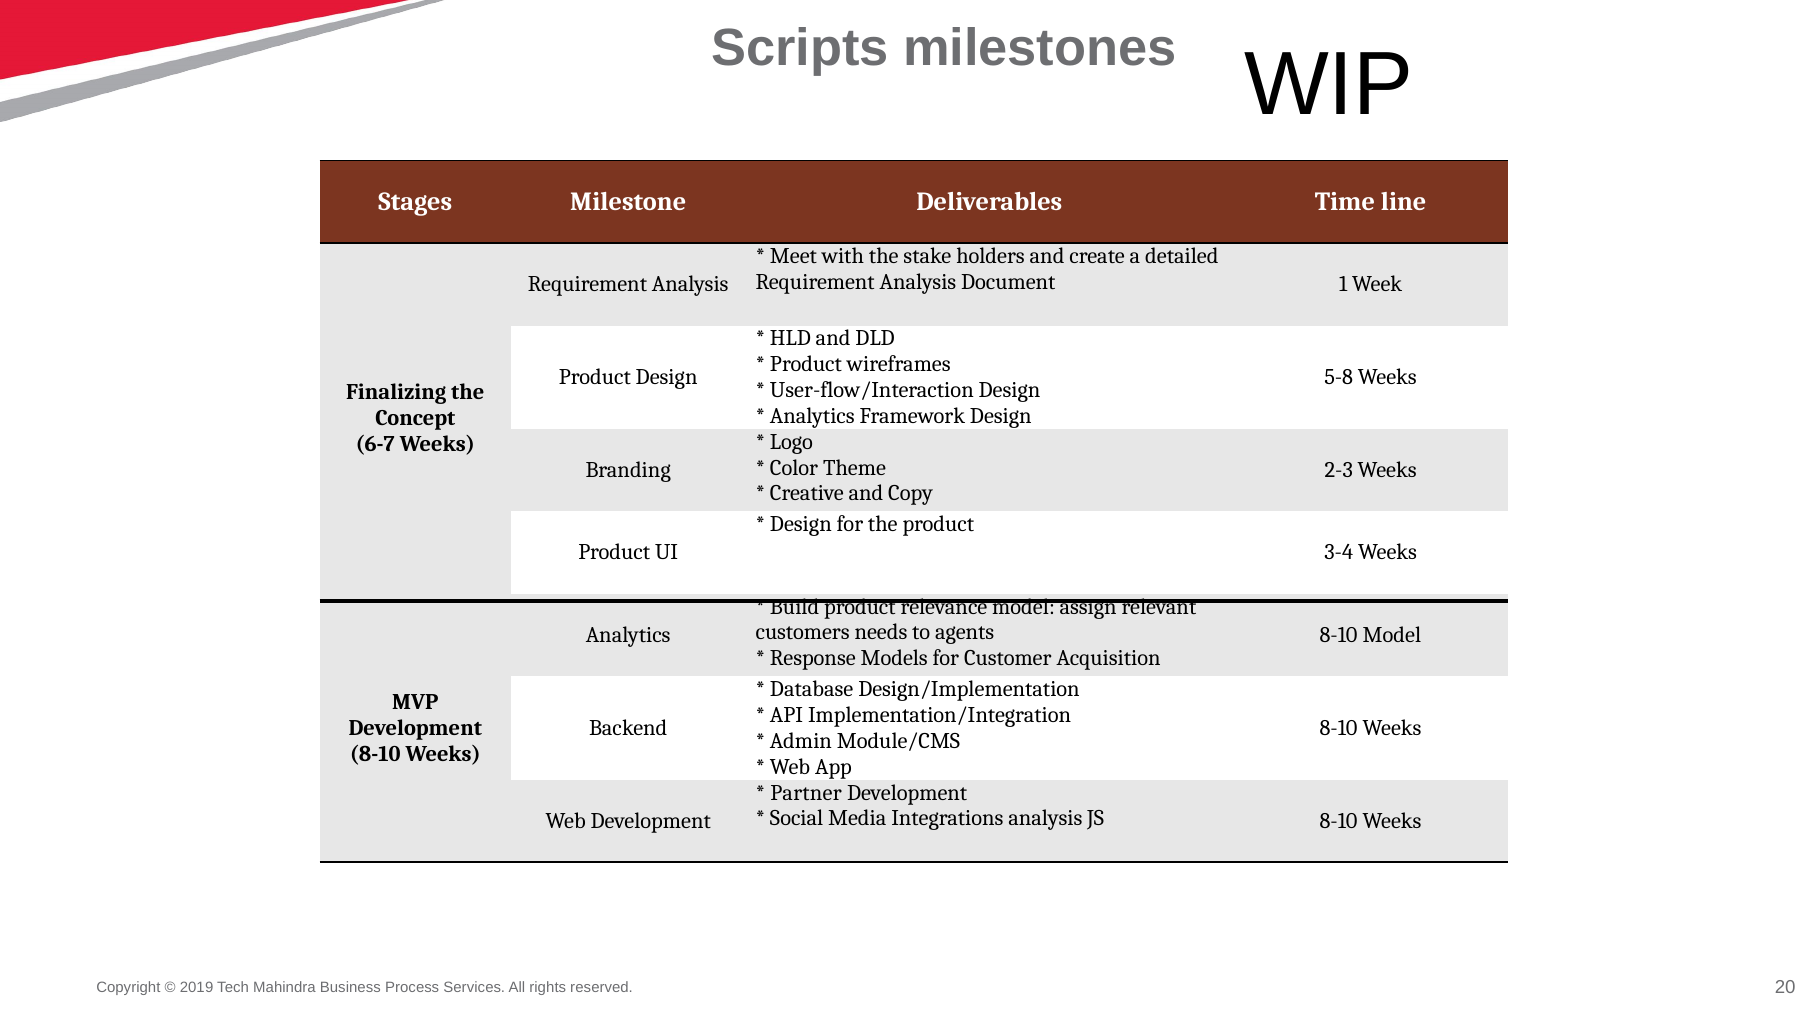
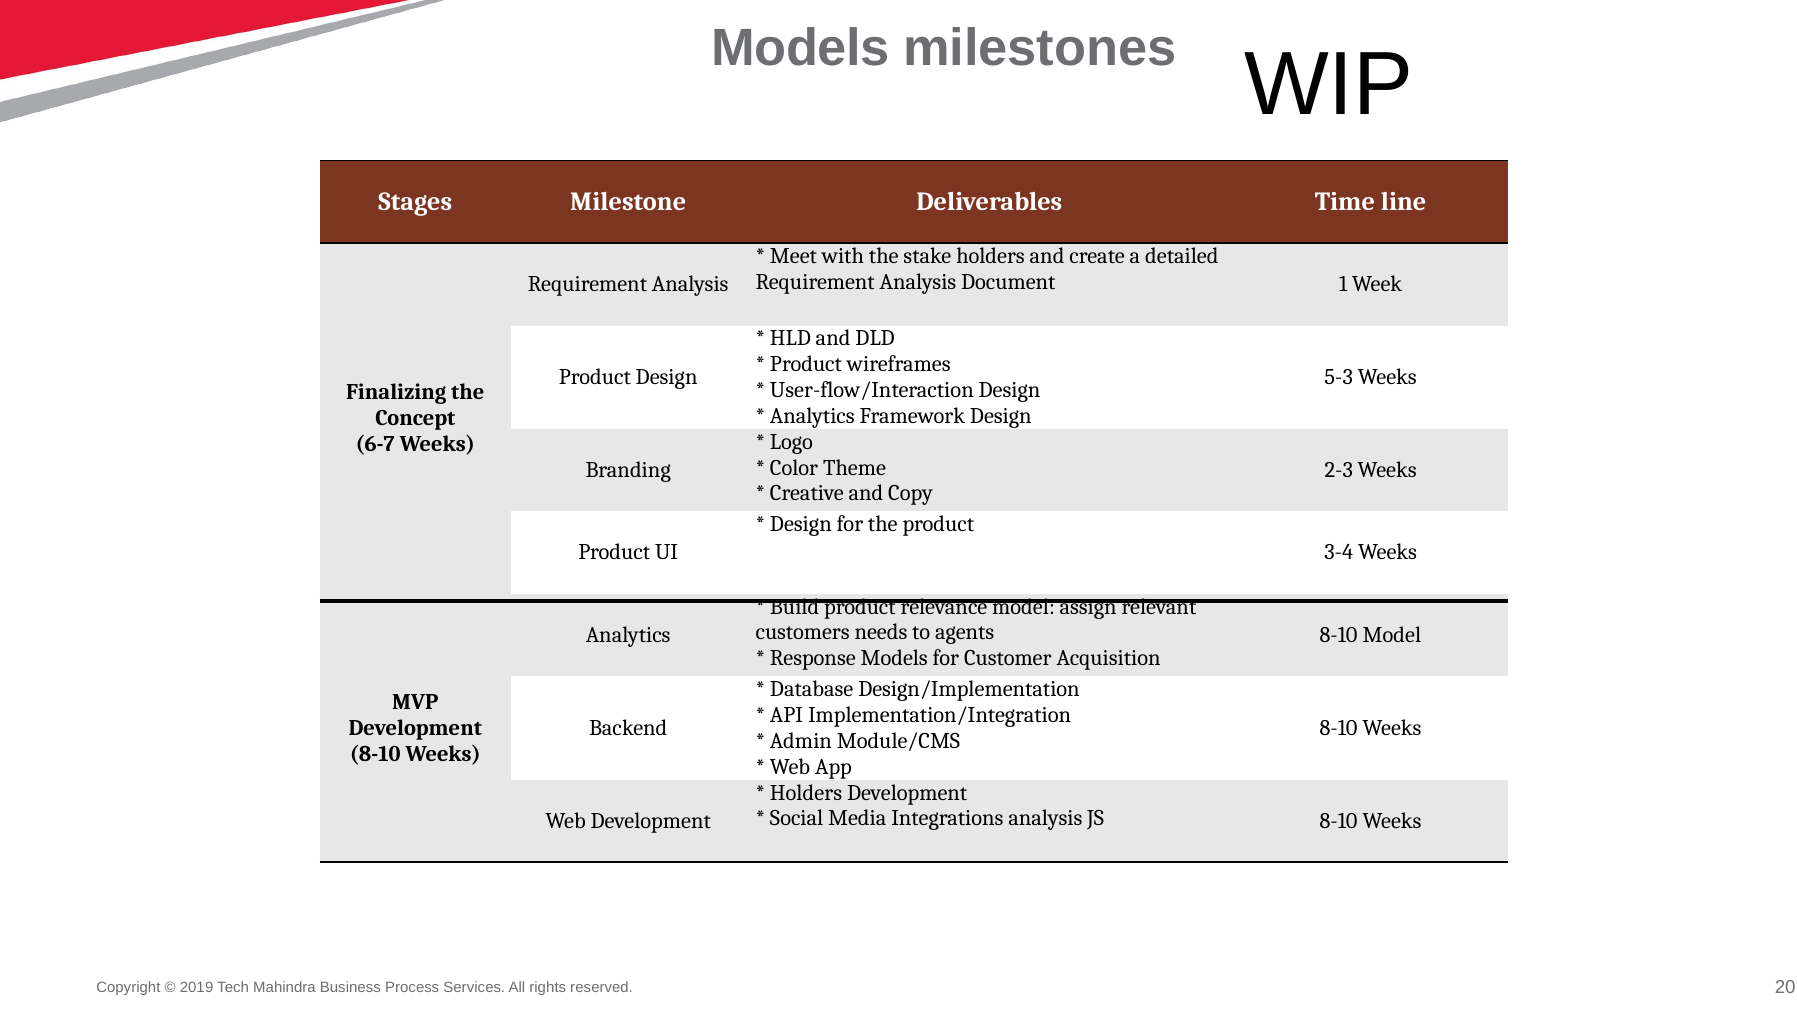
Scripts: Scripts -> Models (800, 48)
5-8: 5-8 -> 5-3 (1339, 377)
Partner: Partner -> Holders (806, 792)
